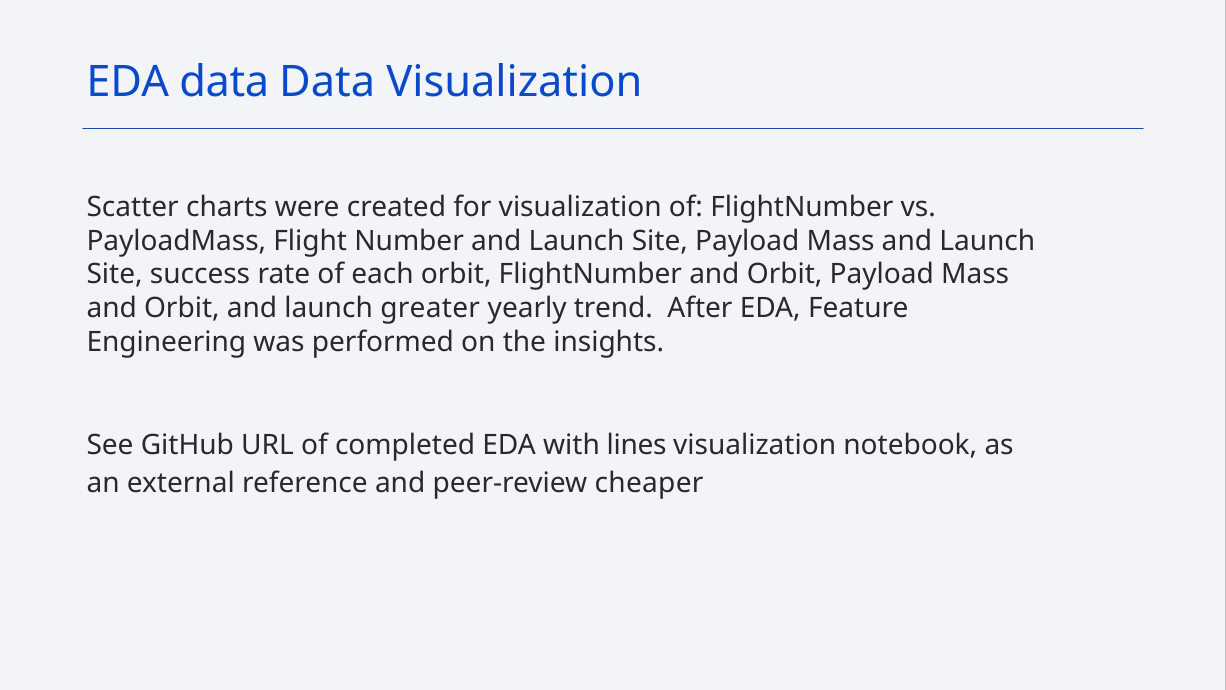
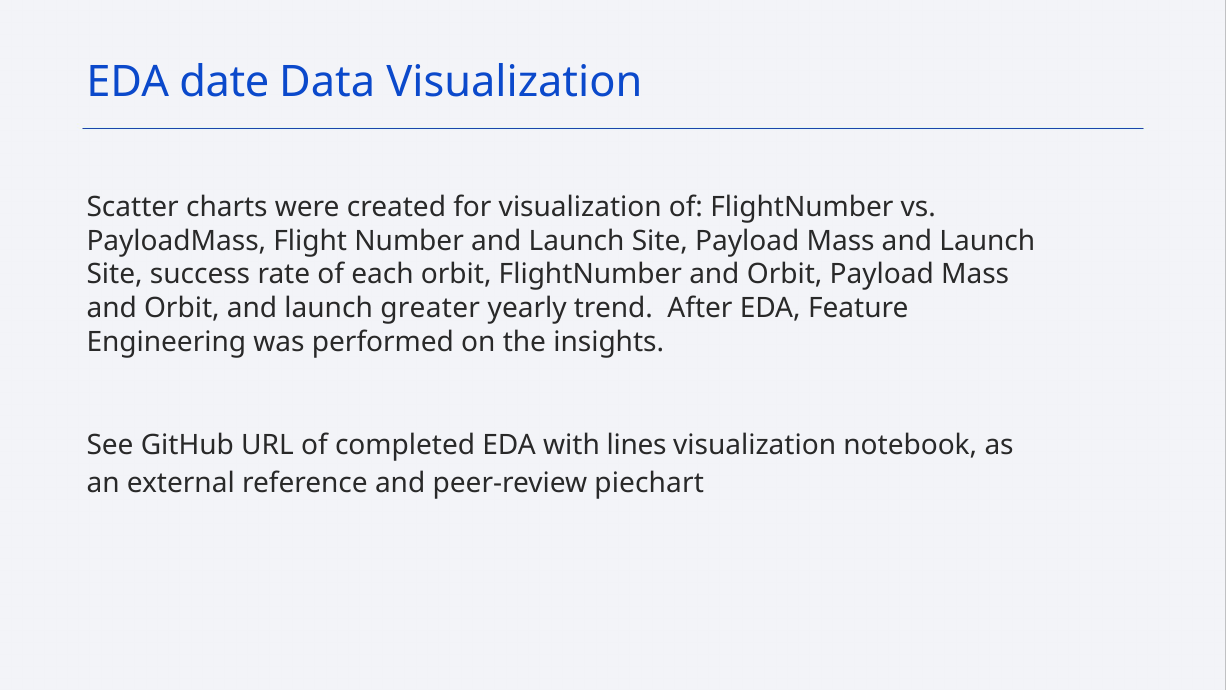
EDA data: data -> date (224, 82)
cheaper: cheaper -> piechart (649, 483)
